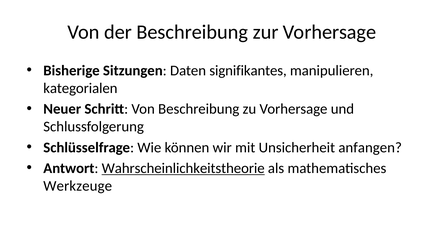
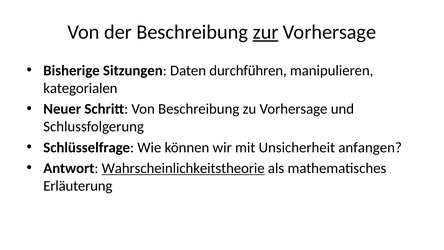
zur underline: none -> present (266, 32)
signifikantes: signifikantes -> durchführen (248, 70)
Werkzeuge: Werkzeuge -> Erläuterung (78, 186)
